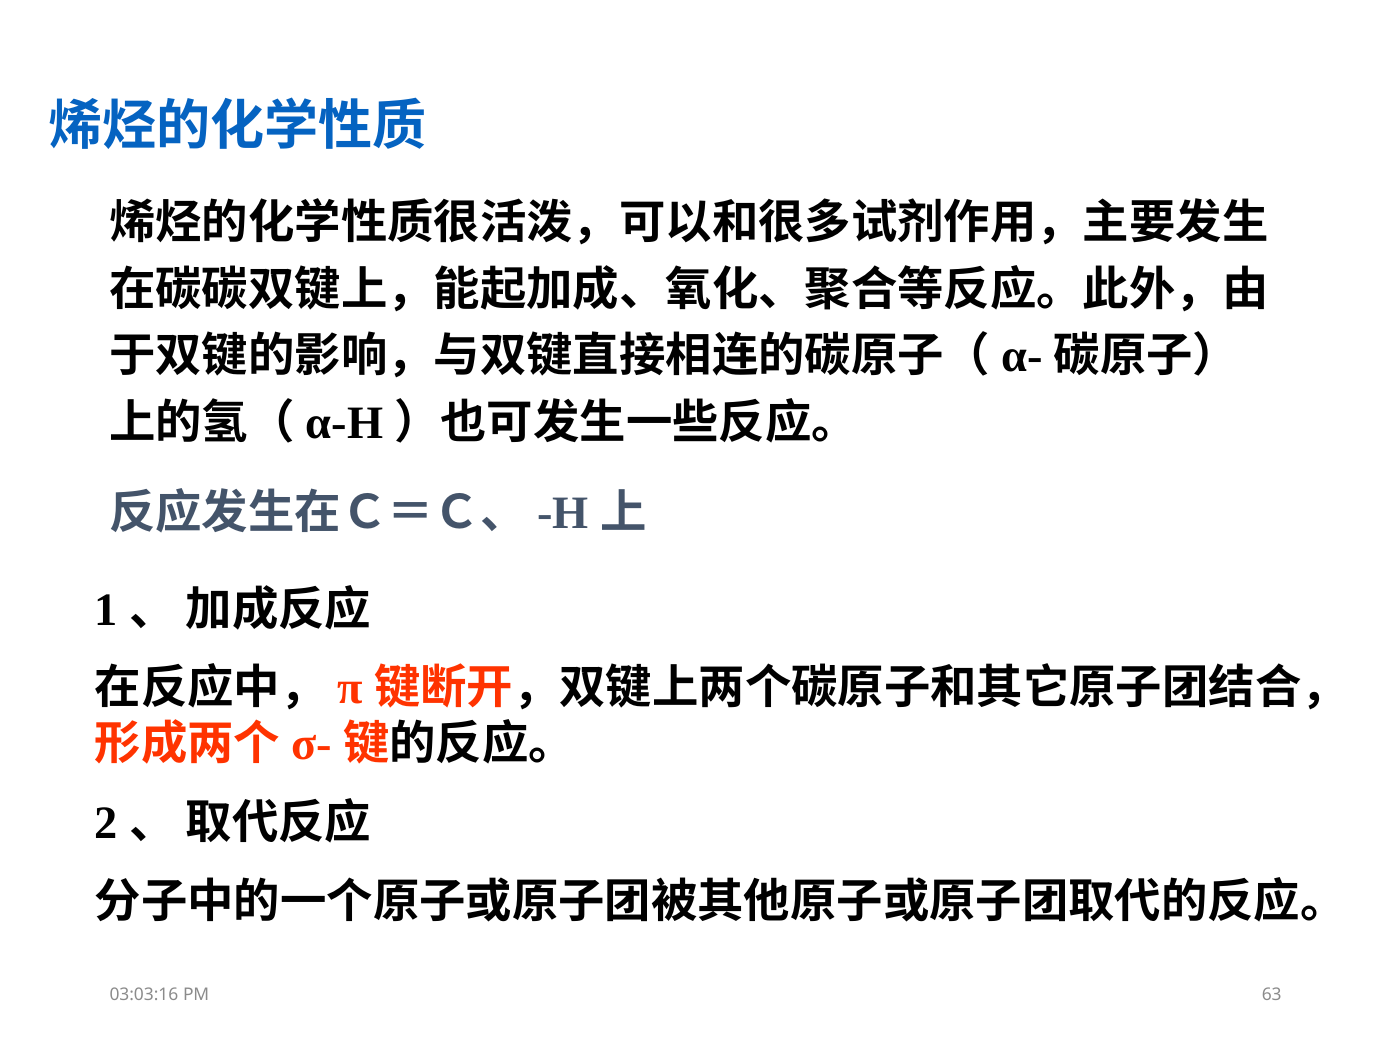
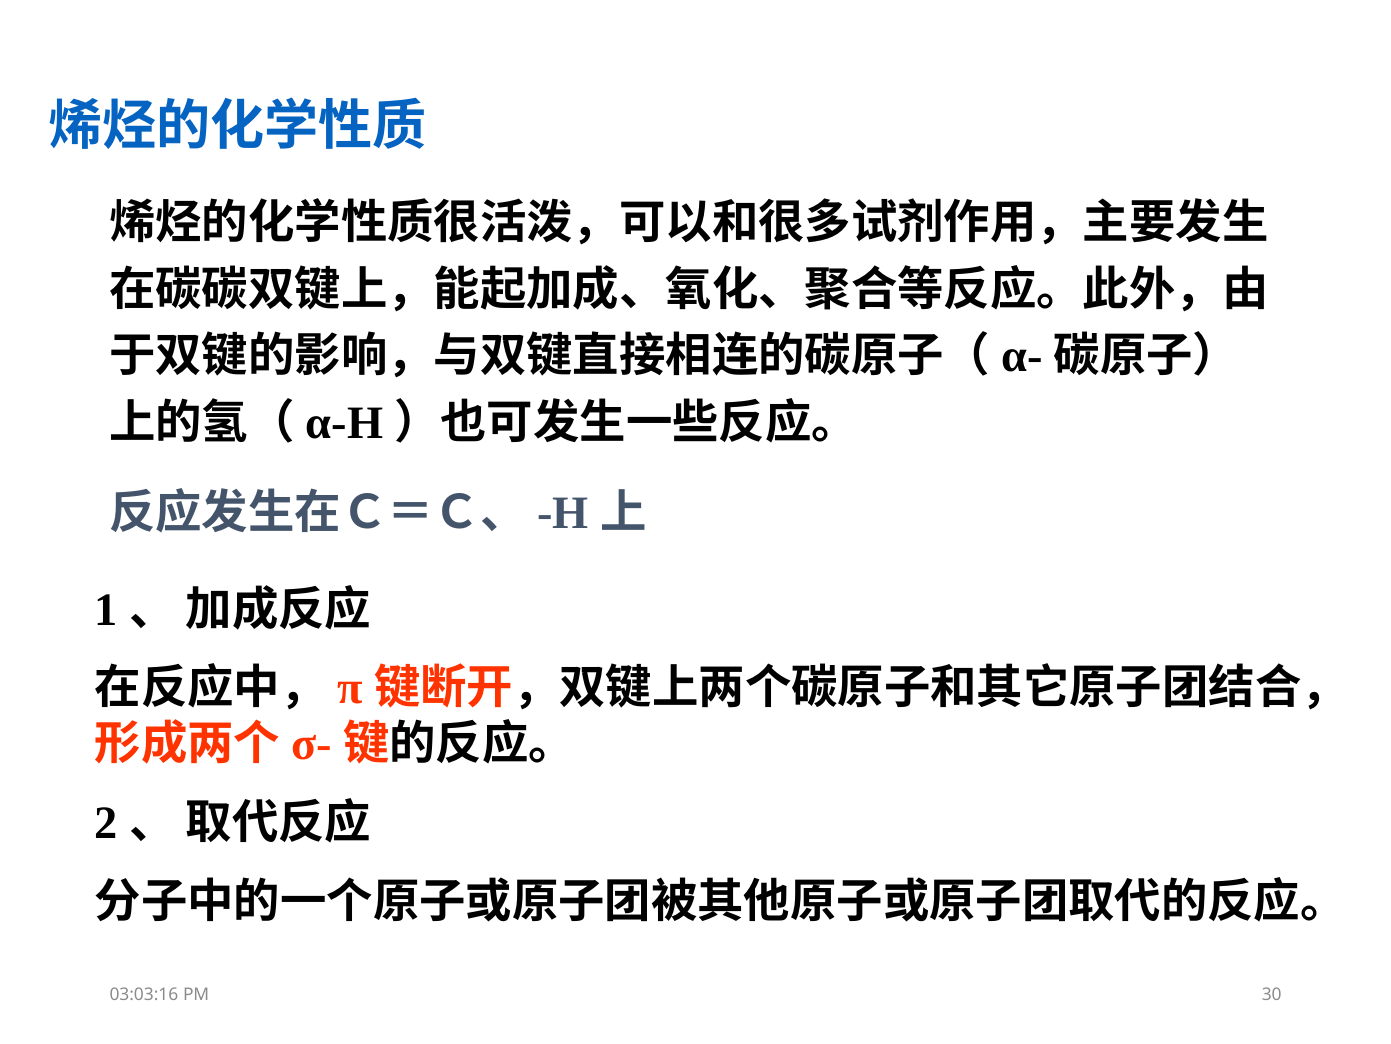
63: 63 -> 30 (1272, 995)
